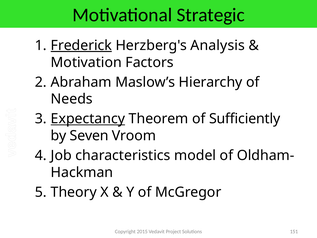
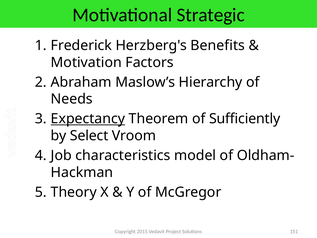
Frederick underline: present -> none (81, 45)
Analysis: Analysis -> Benefits (218, 45)
Seven: Seven -> Select (89, 136)
